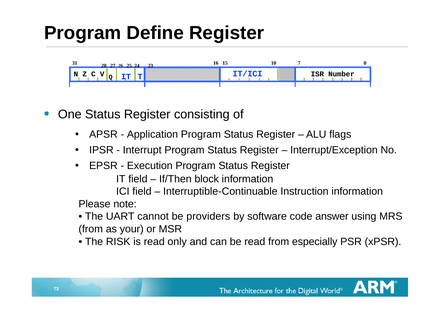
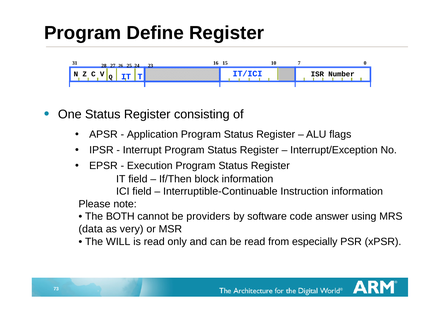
UART: UART -> BOTH (120, 216)
from: from -> data (91, 229)
your: your -> very (132, 229)
RISK: RISK -> WILL (118, 242)
